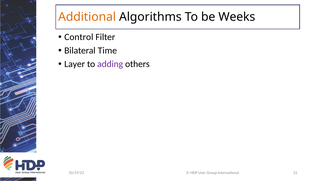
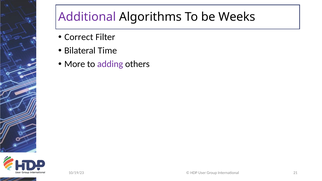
Additional colour: orange -> purple (87, 17)
Control: Control -> Correct (79, 37)
Layer: Layer -> More (75, 64)
